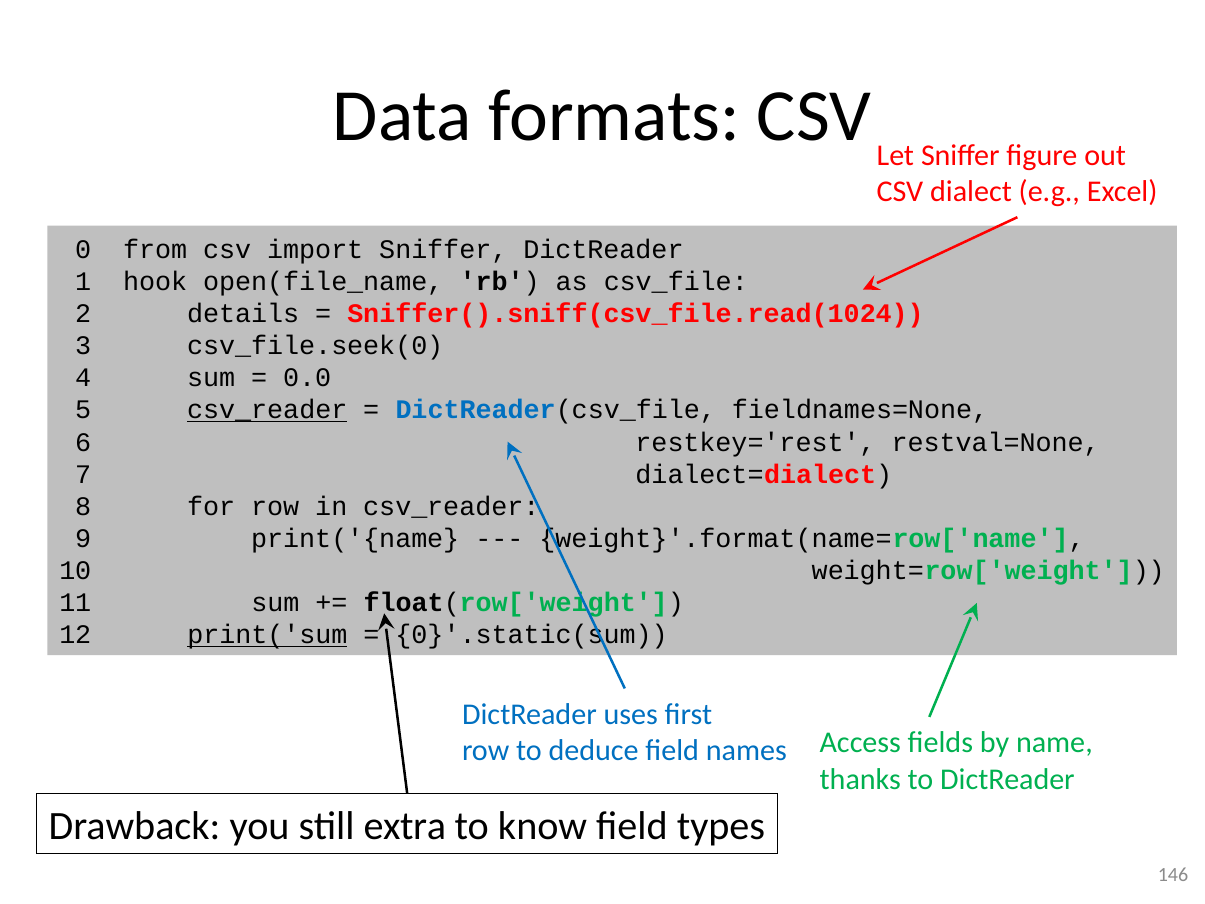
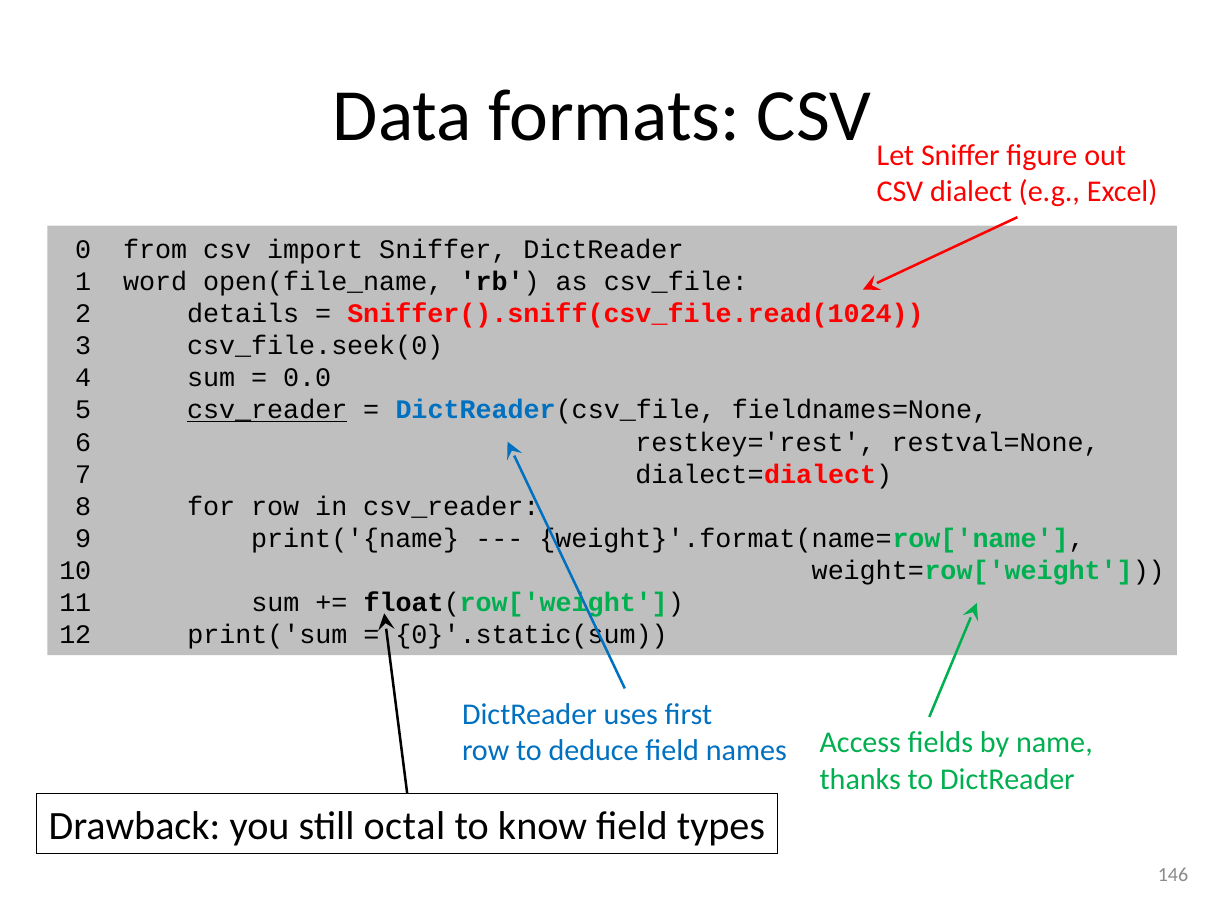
hook: hook -> word (155, 282)
print('sum underline: present -> none (267, 635)
extra: extra -> octal (404, 826)
